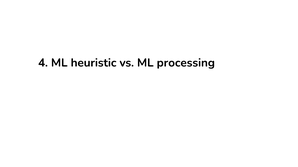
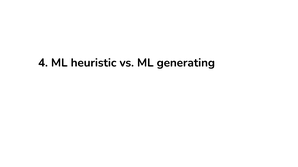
processing: processing -> generating (186, 63)
